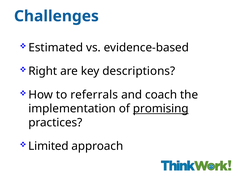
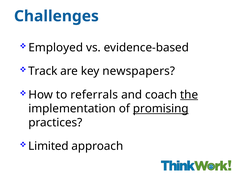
Estimated: Estimated -> Employed (56, 48)
Right: Right -> Track (43, 71)
descriptions: descriptions -> newspapers (139, 71)
the underline: none -> present (189, 95)
